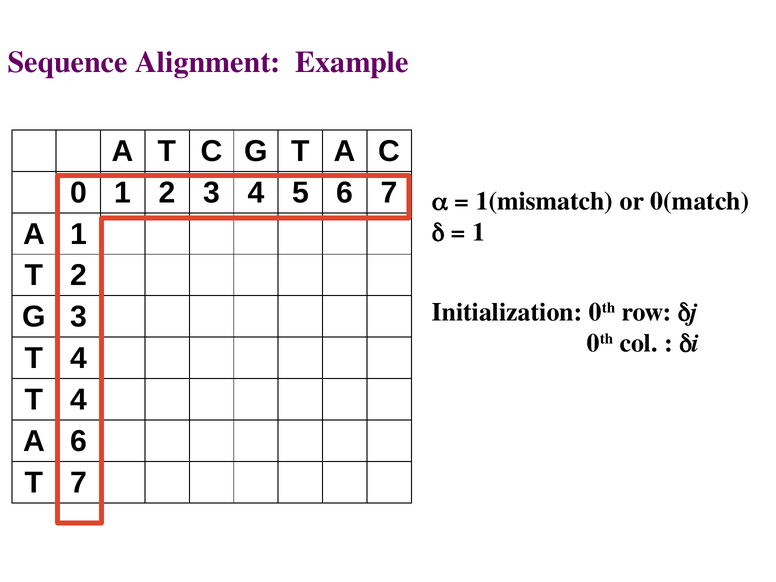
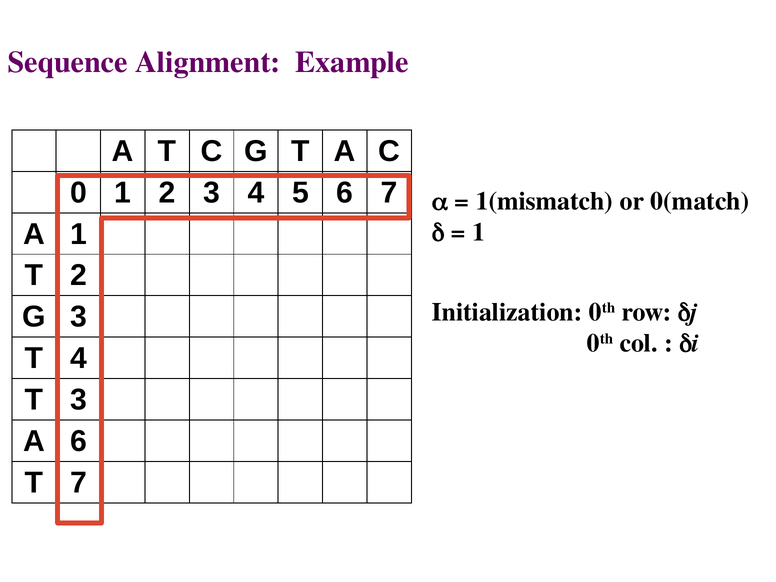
4: 4 -> 3 (78, 400)
